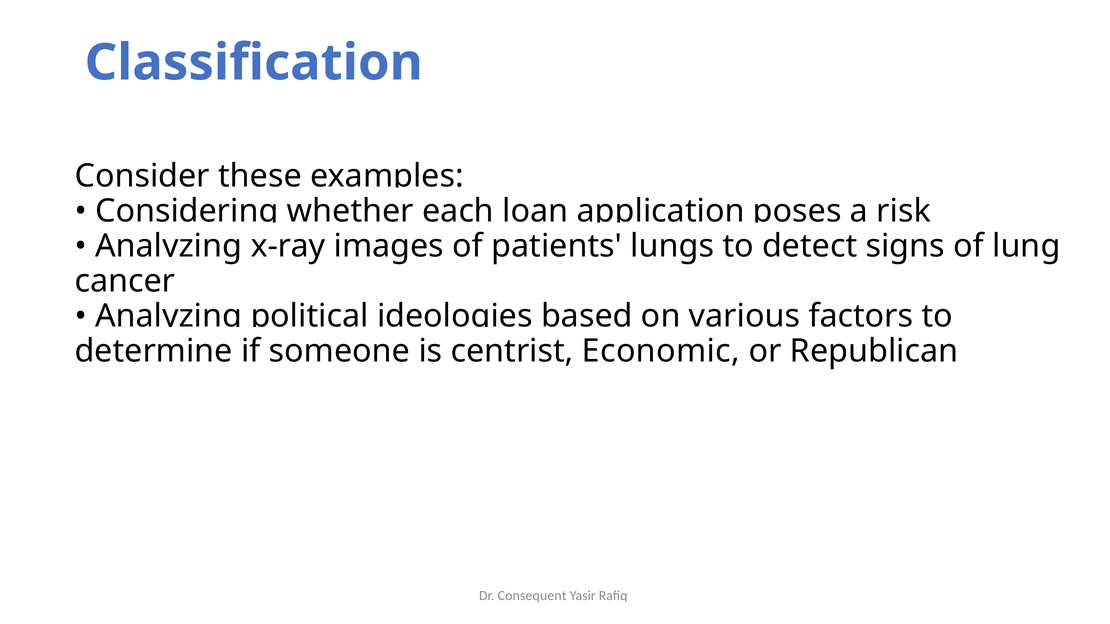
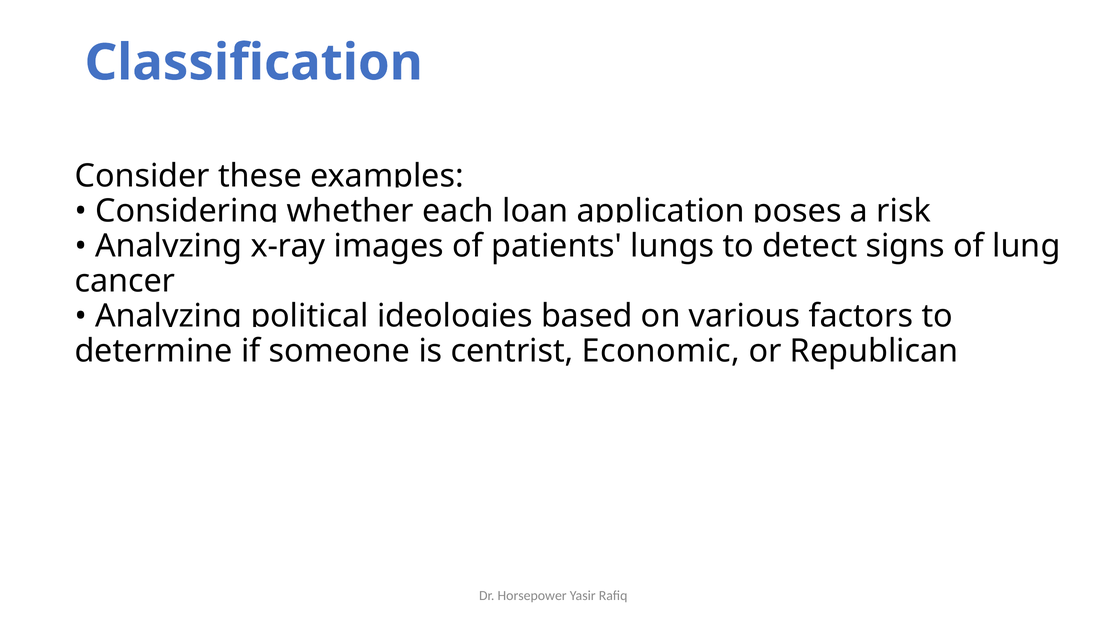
Consequent: Consequent -> Horsepower (532, 596)
